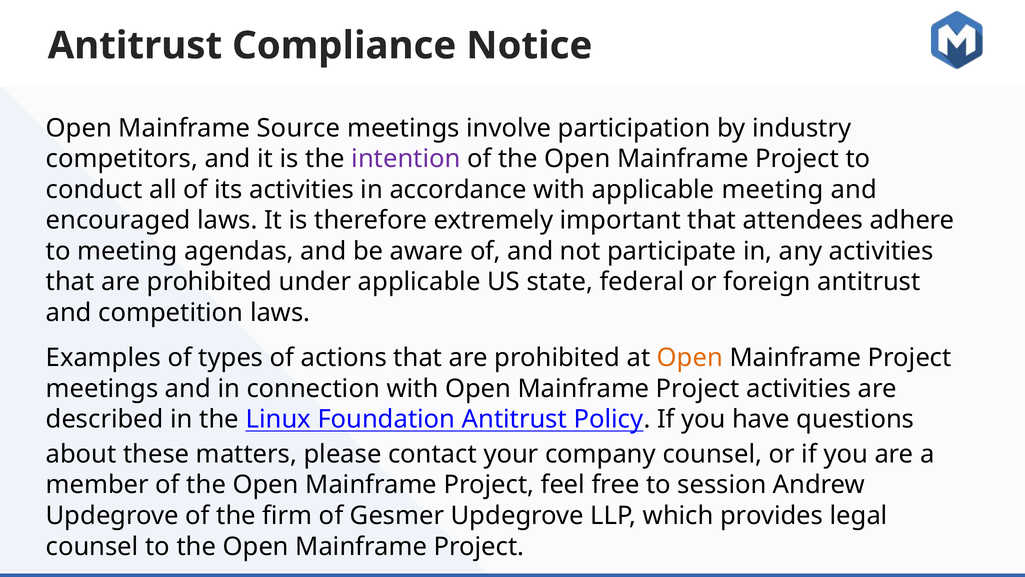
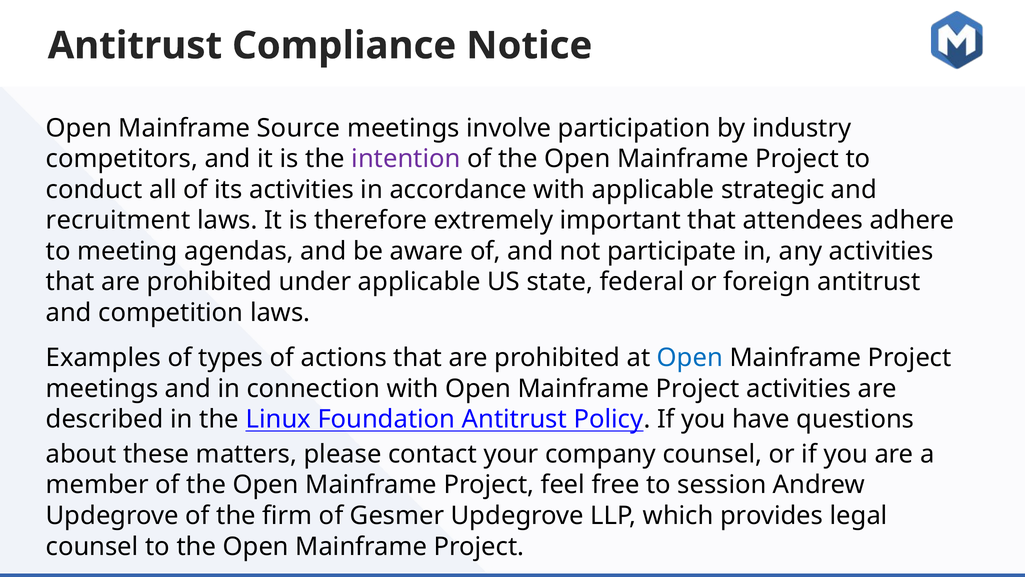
applicable meeting: meeting -> strategic (773, 190)
encouraged: encouraged -> recruitment (118, 220)
Open colour: orange -> blue (690, 358)
